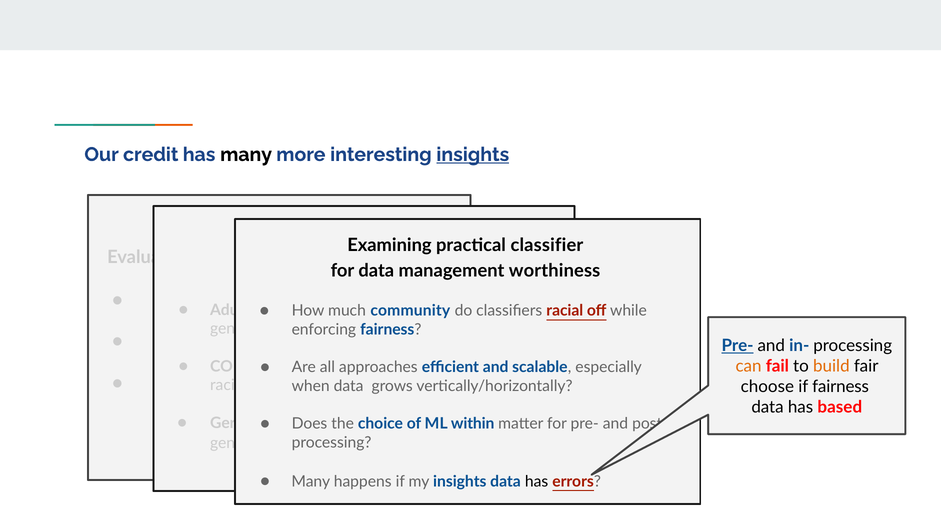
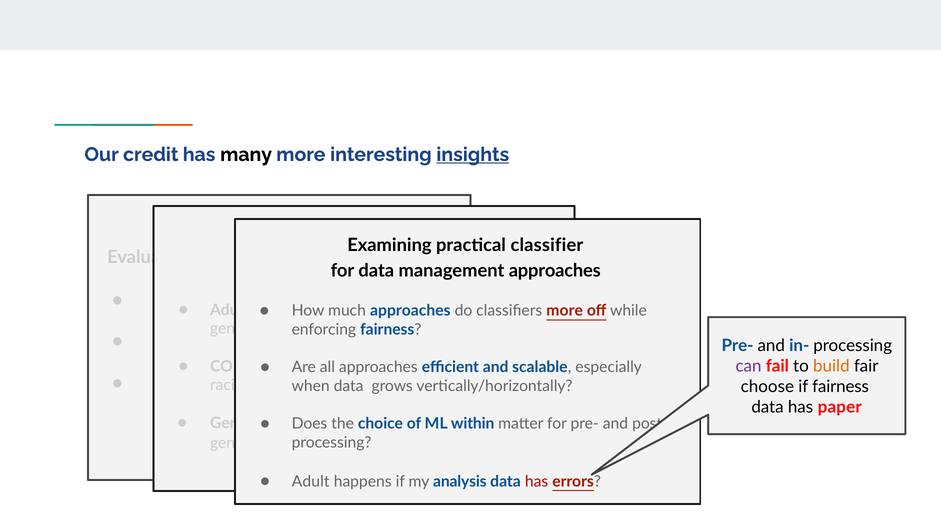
worthiness: worthiness -> approaches (555, 271)
community: community -> approaches (410, 311)
classifiers racial: racial -> more (565, 311)
Pre- underline: present -> none (738, 346)
can colour: orange -> purple (749, 366)
has based: based -> paper (840, 407)
Many: Many -> Adult (311, 482)
my insights: insights -> analysis (460, 482)
has colour: black -> red (537, 482)
